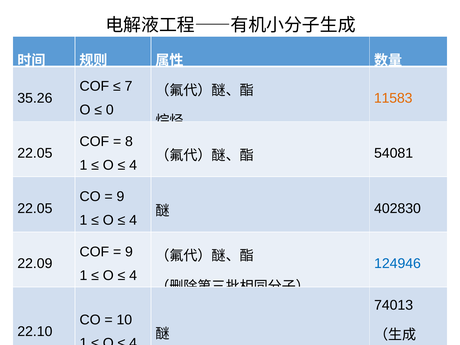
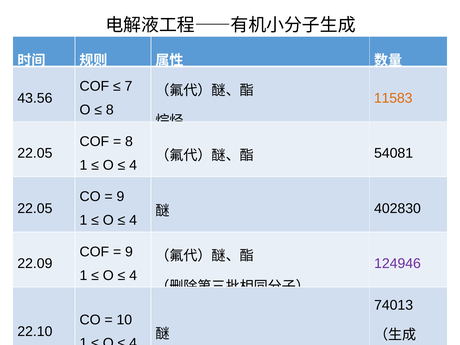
35.26: 35.26 -> 43.56 (35, 98)
0: 0 -> 8 (110, 110)
124946 colour: blue -> purple (398, 264)
